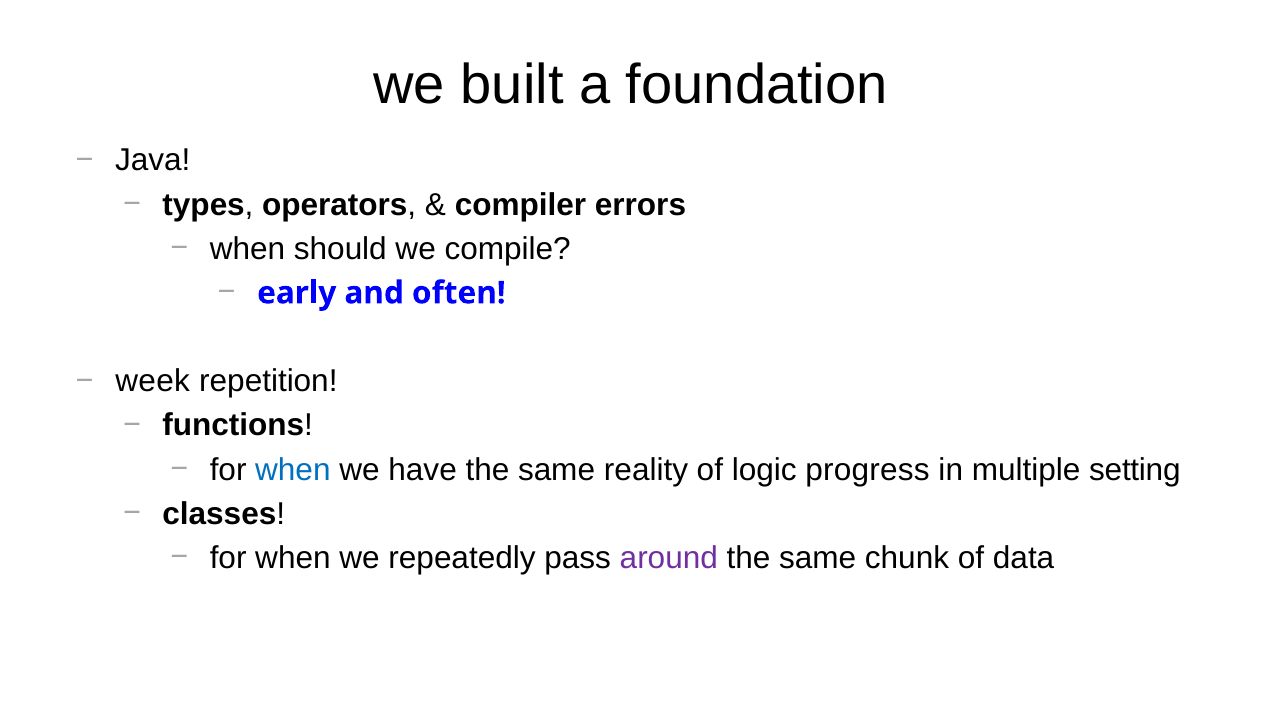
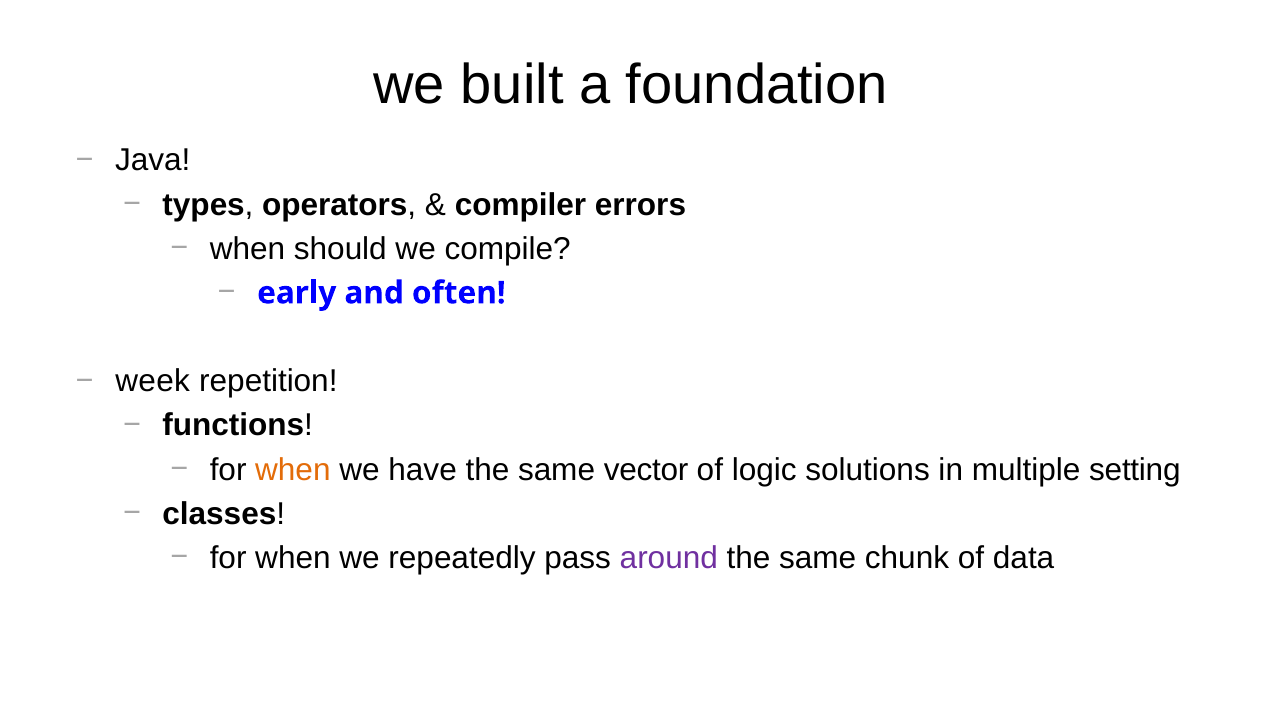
when colour: blue -> orange (293, 470)
reality: reality -> vector (646, 470)
progress: progress -> solutions (868, 470)
